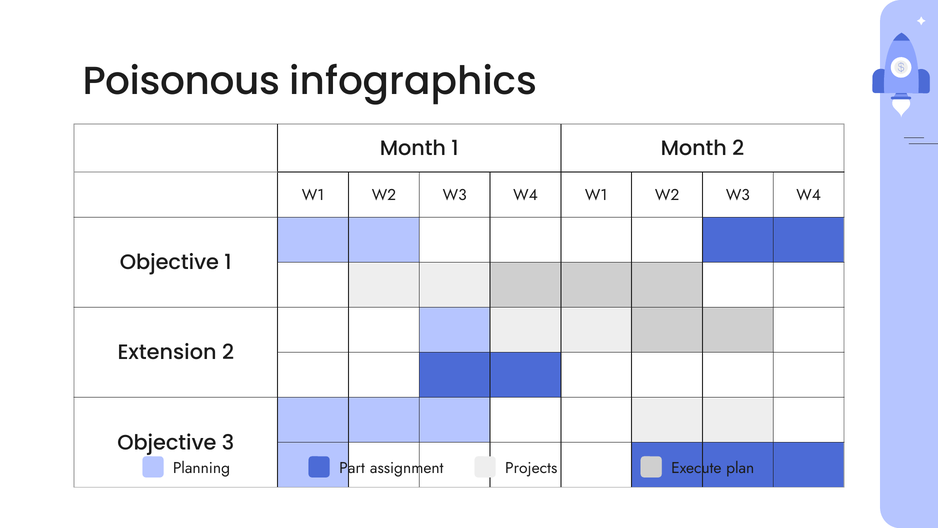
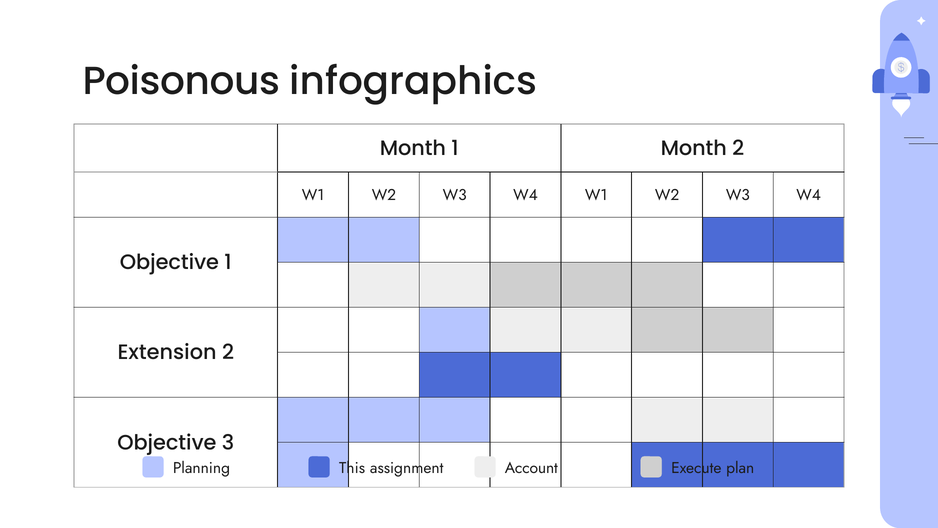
Part: Part -> This (352, 468)
Projects: Projects -> Account (531, 468)
